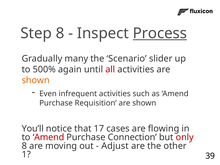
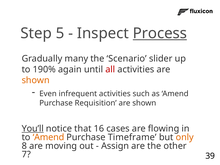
Step 8: 8 -> 5 (60, 33)
500%: 500% -> 190% (44, 70)
You’ll underline: none -> present (33, 129)
17: 17 -> 16 (99, 129)
Amend colour: red -> orange (48, 137)
Connection: Connection -> Timeframe (132, 137)
only colour: red -> orange (185, 137)
Adjust: Adjust -> Assign (115, 146)
1: 1 -> 7 (26, 155)
